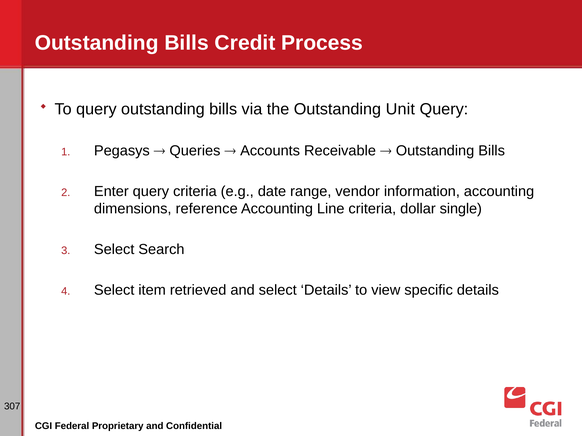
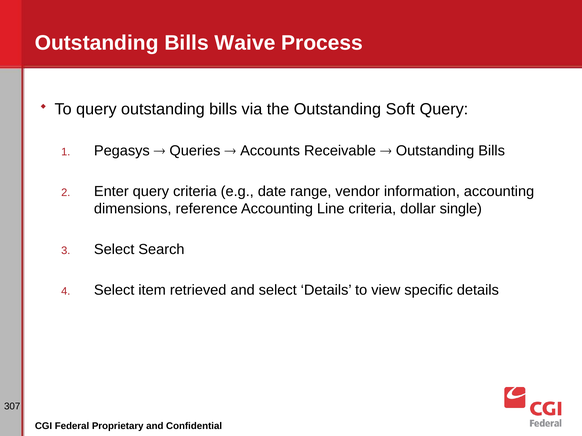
Credit: Credit -> Waive (245, 43)
Unit: Unit -> Soft (400, 109)
